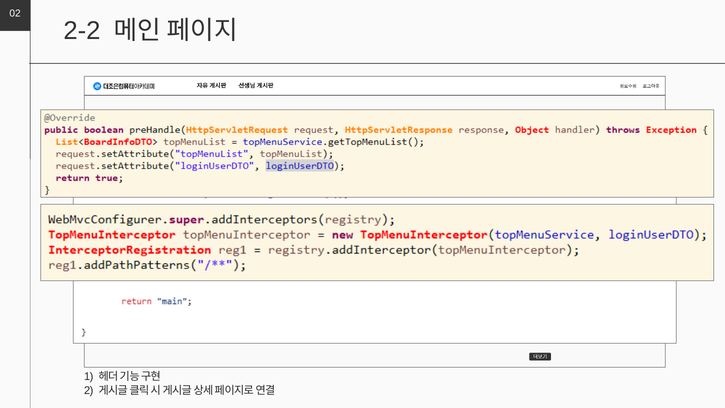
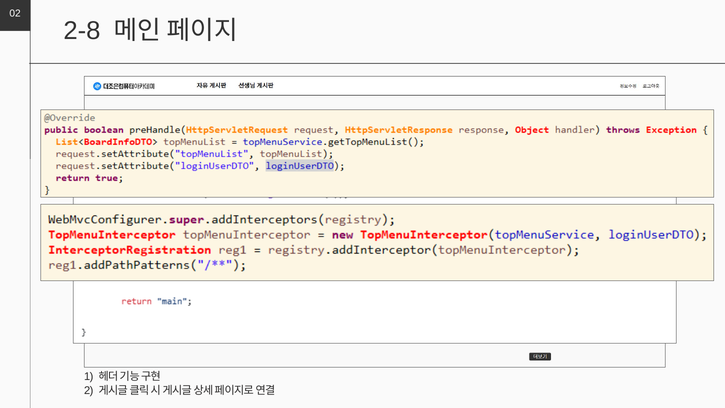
2-2: 2-2 -> 2-8 (82, 31)
